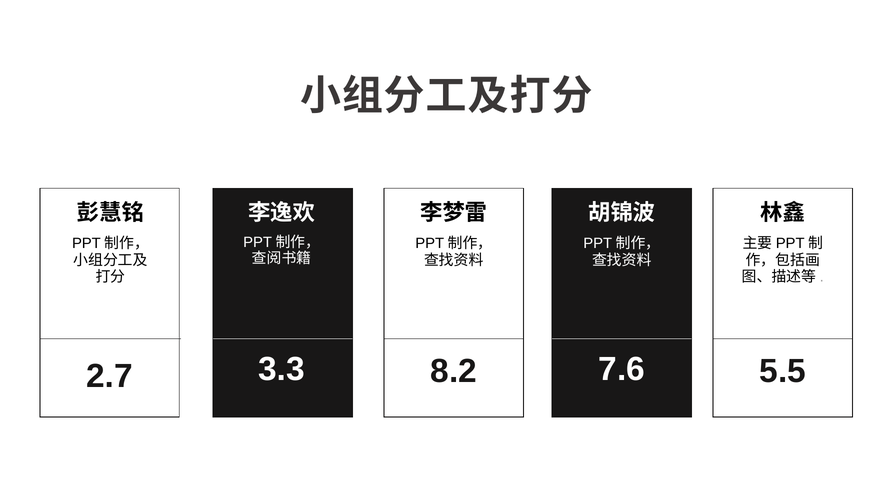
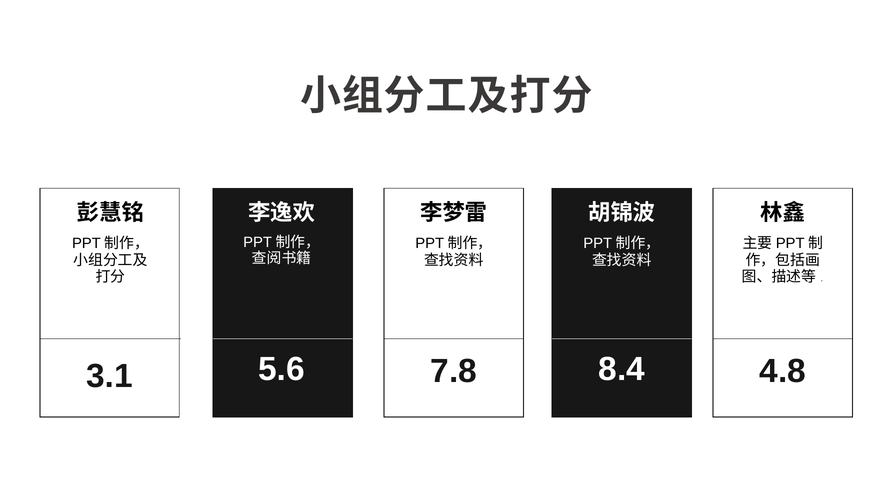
3.3: 3.3 -> 5.6 (282, 370)
7.6: 7.6 -> 8.4 (622, 370)
8.2: 8.2 -> 7.8 (454, 372)
5.5: 5.5 -> 4.8 (783, 372)
2.7: 2.7 -> 3.1 (110, 376)
